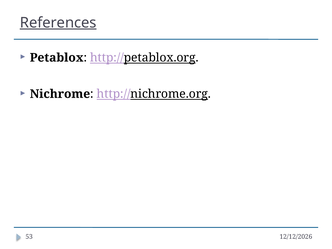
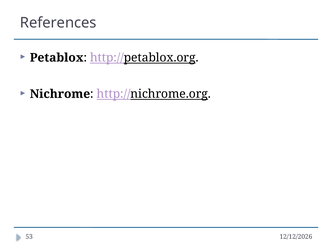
References underline: present -> none (58, 23)
